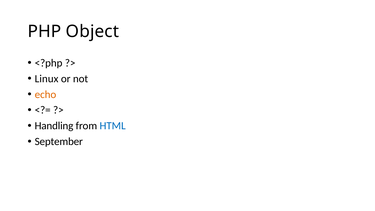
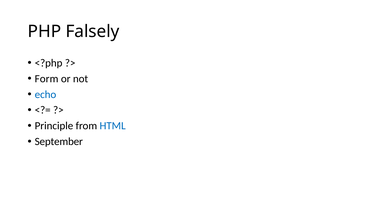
Object: Object -> Falsely (93, 32)
Linux: Linux -> Form (47, 79)
echo colour: orange -> blue (45, 94)
Handling: Handling -> Principle (54, 126)
